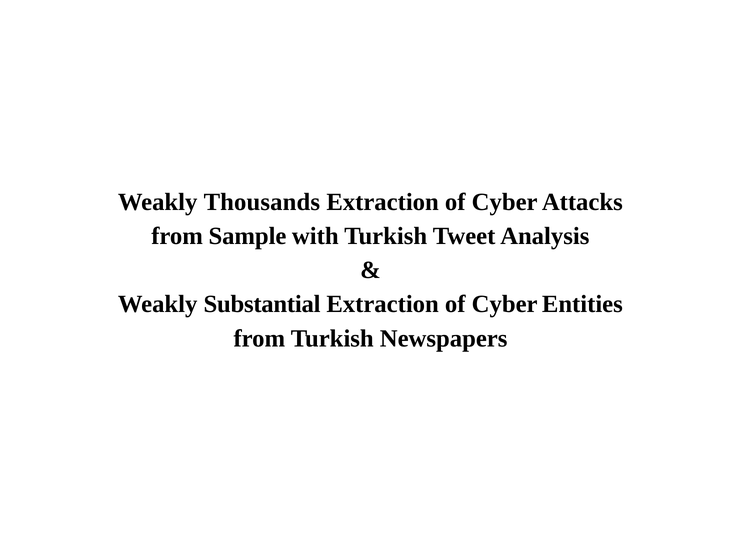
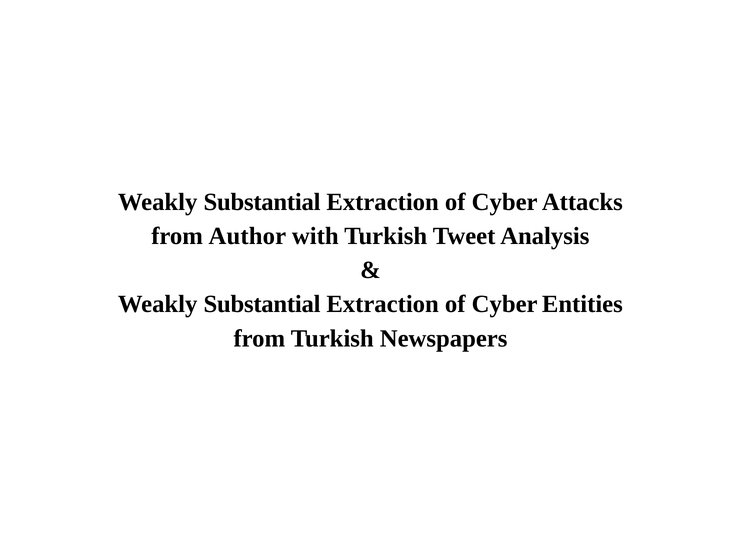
Thousands: Thousands -> Substantial (262, 202)
Sample: Sample -> Author (247, 236)
